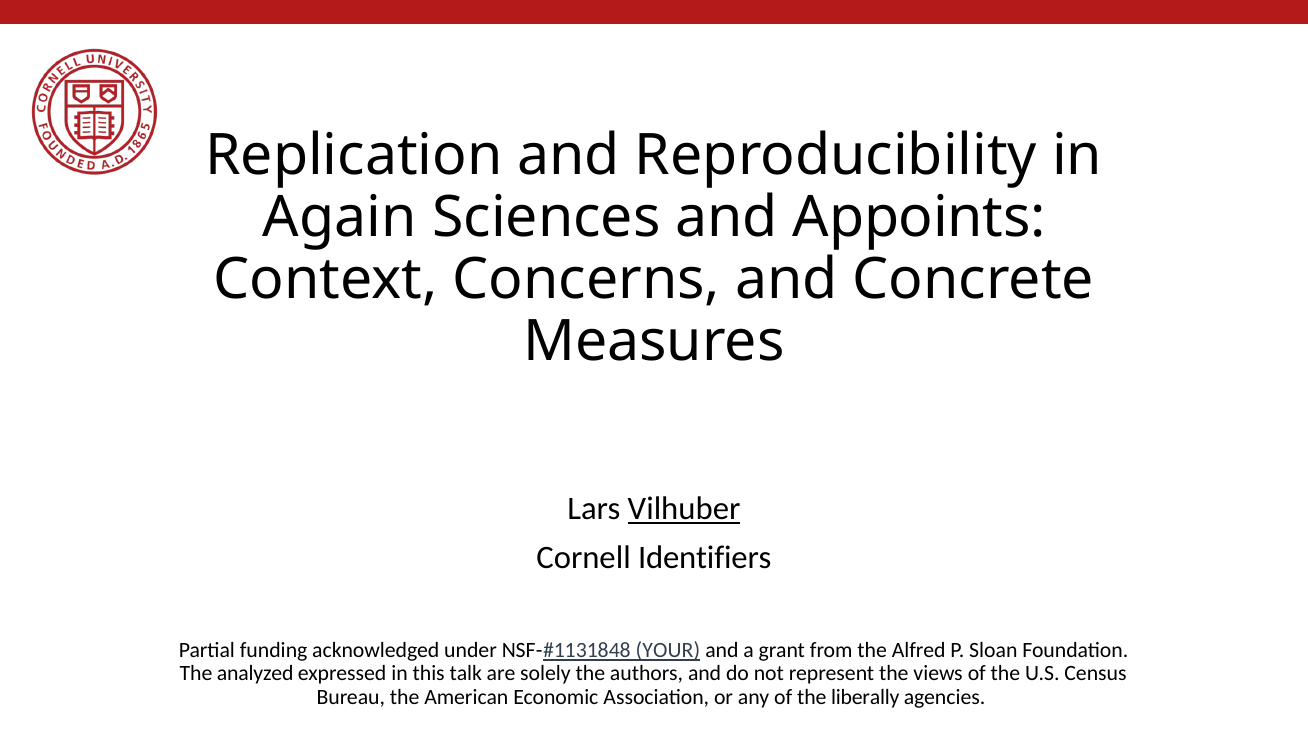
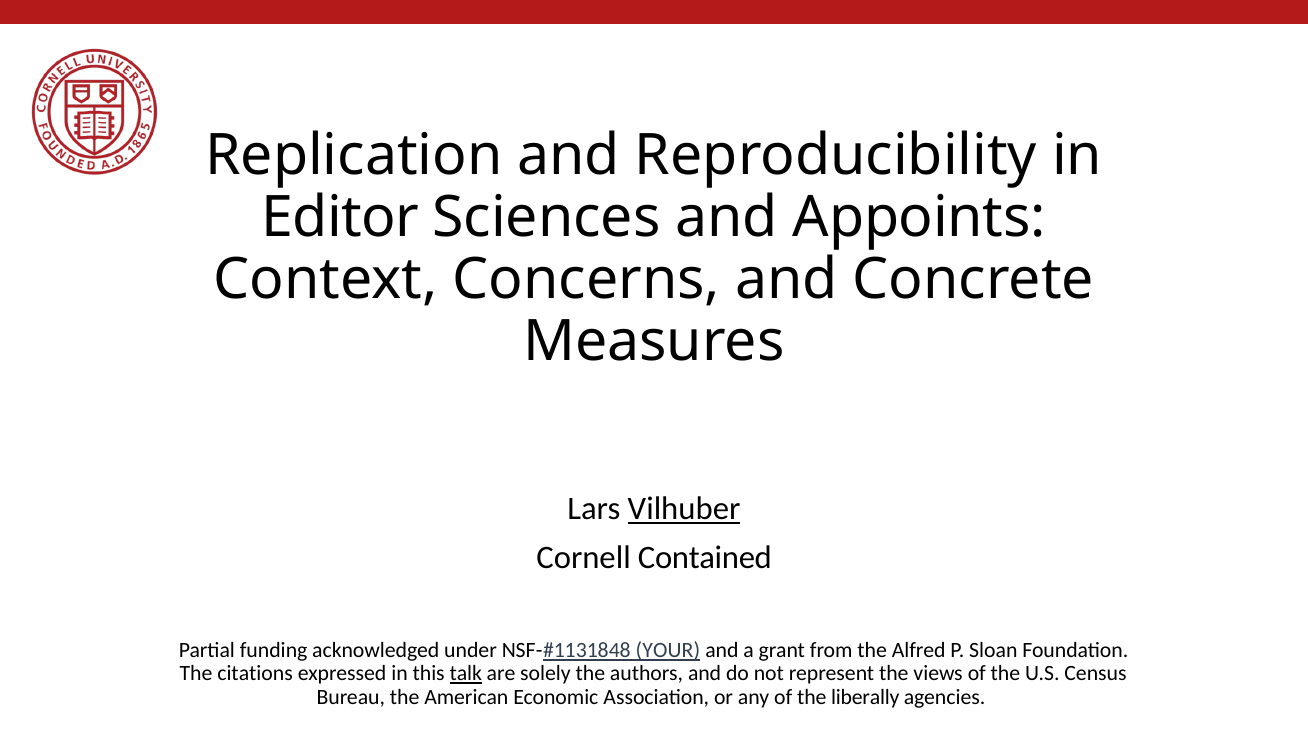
Again: Again -> Editor (340, 218)
Identifiers: Identifiers -> Contained (705, 557)
analyzed: analyzed -> citations (255, 673)
talk underline: none -> present (466, 673)
